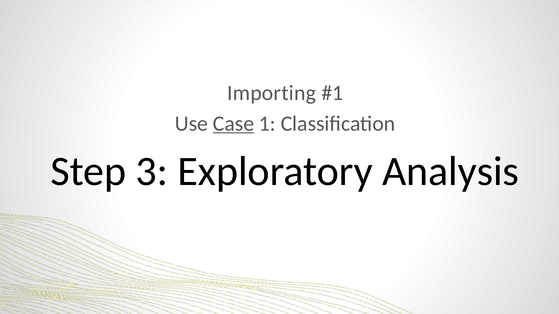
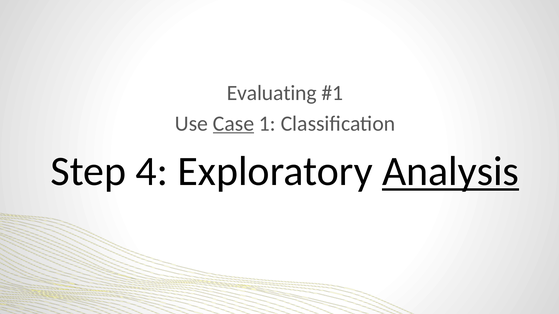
Importing: Importing -> Evaluating (272, 93)
3: 3 -> 4 (152, 172)
Analysis underline: none -> present (451, 172)
